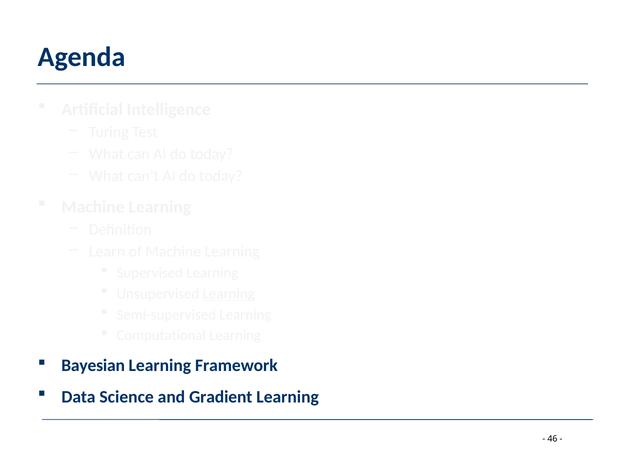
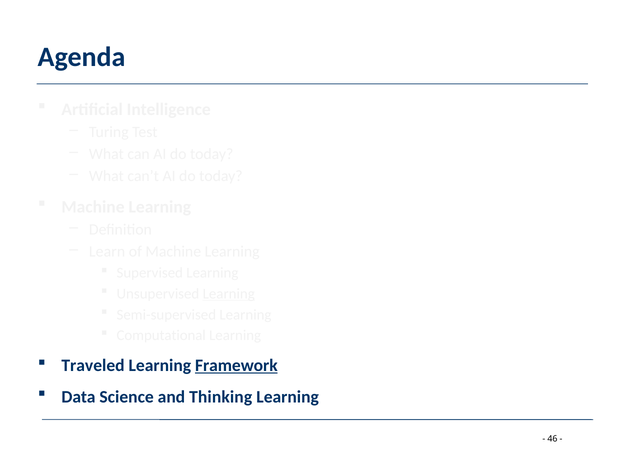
Bayesian: Bayesian -> Traveled (93, 366)
Framework underline: none -> present (236, 366)
Gradient: Gradient -> Thinking (221, 397)
